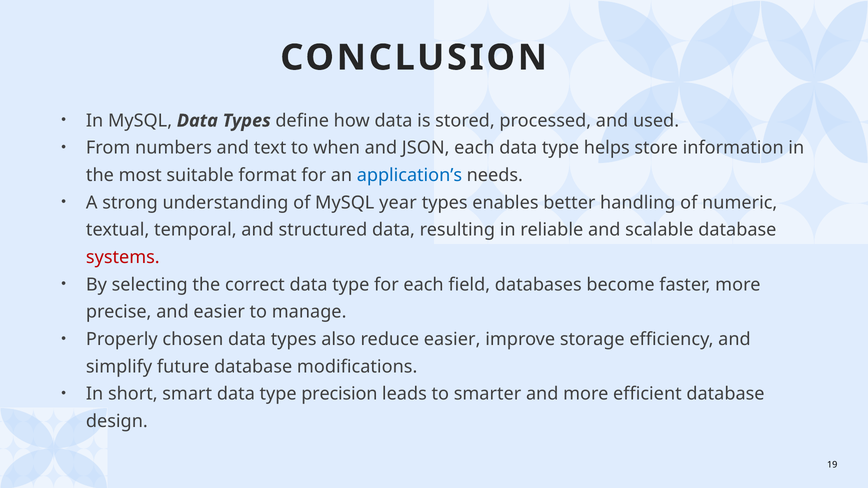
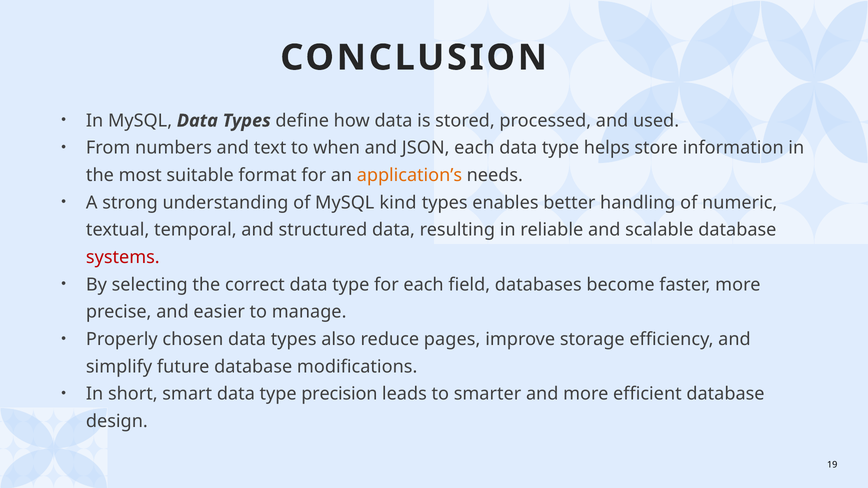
application’s colour: blue -> orange (409, 175)
year: year -> kind (398, 203)
reduce easier: easier -> pages (452, 340)
